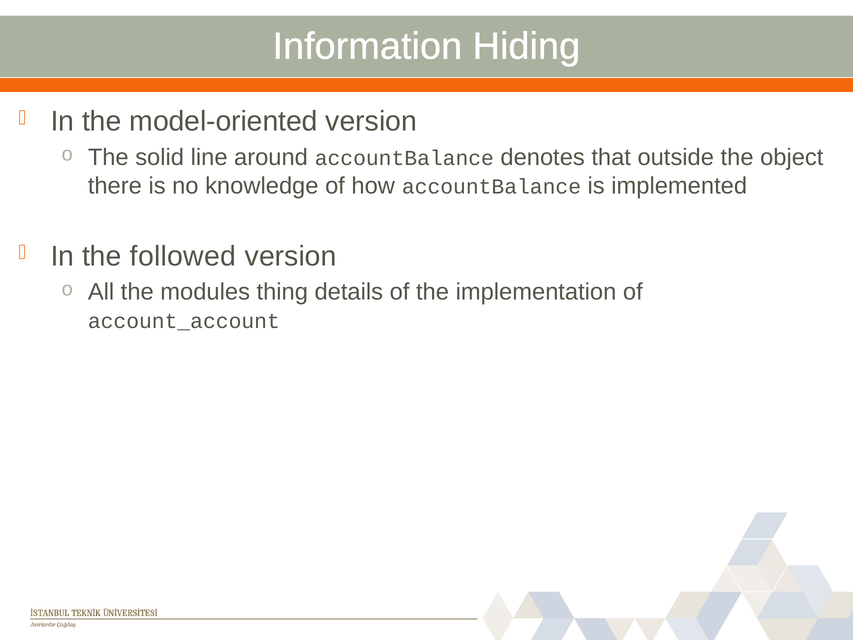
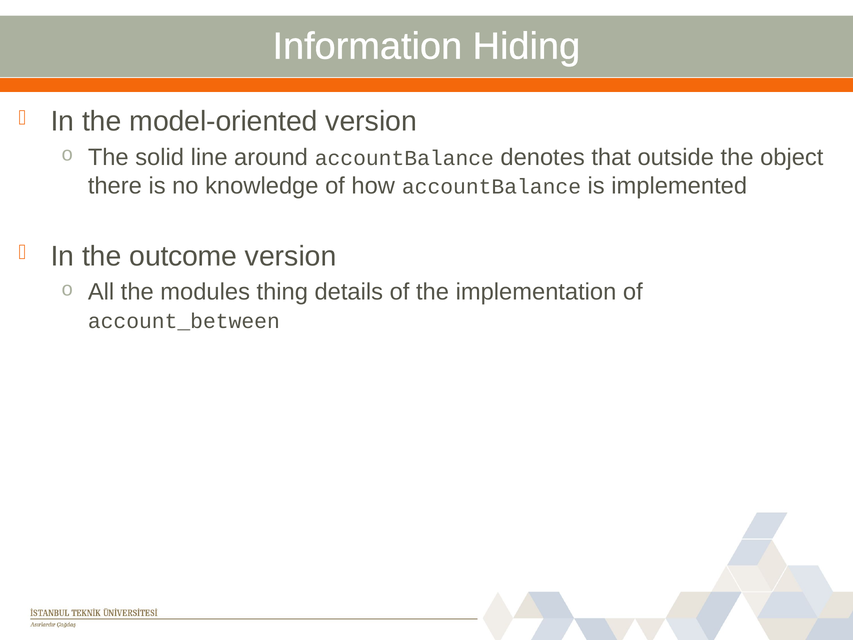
followed: followed -> outcome (183, 256)
account_account: account_account -> account_between (184, 321)
